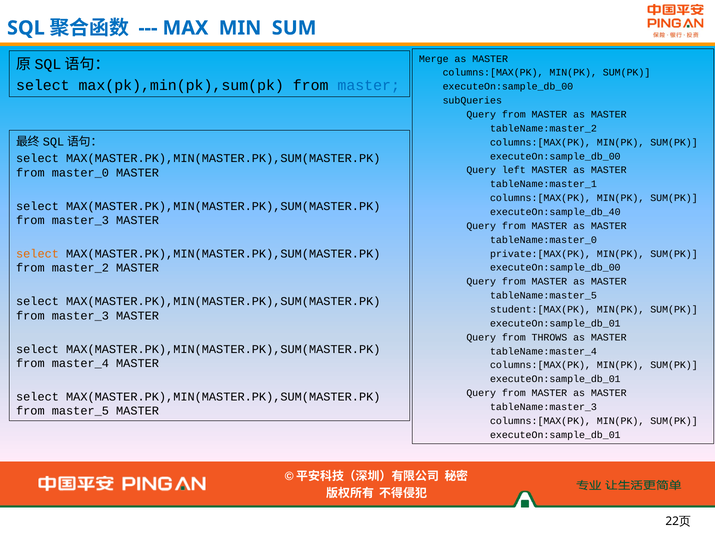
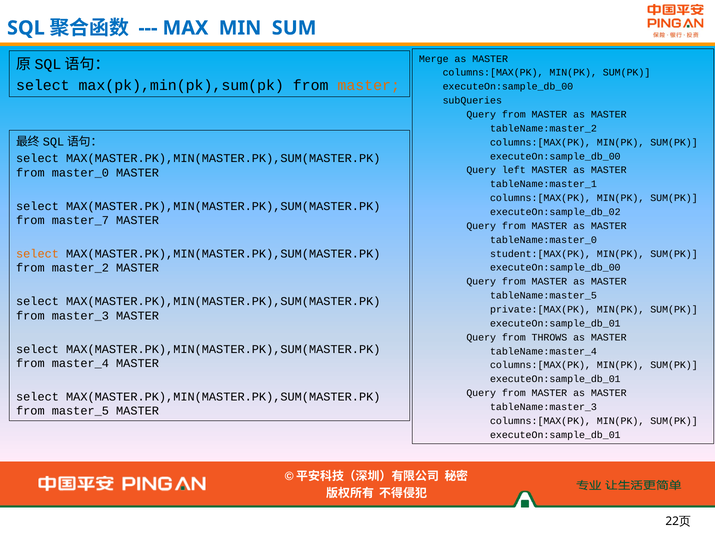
master colour: blue -> orange (369, 85)
executeOn:sample_db_40: executeOn:sample_db_40 -> executeOn:sample_db_02 (555, 212)
master_3: master_3 -> master_7 (80, 220)
private:[MAX(PK: private:[MAX(PK -> student:[MAX(PK (541, 254)
student:[MAX(PK: student:[MAX(PK -> private:[MAX(PK (541, 310)
